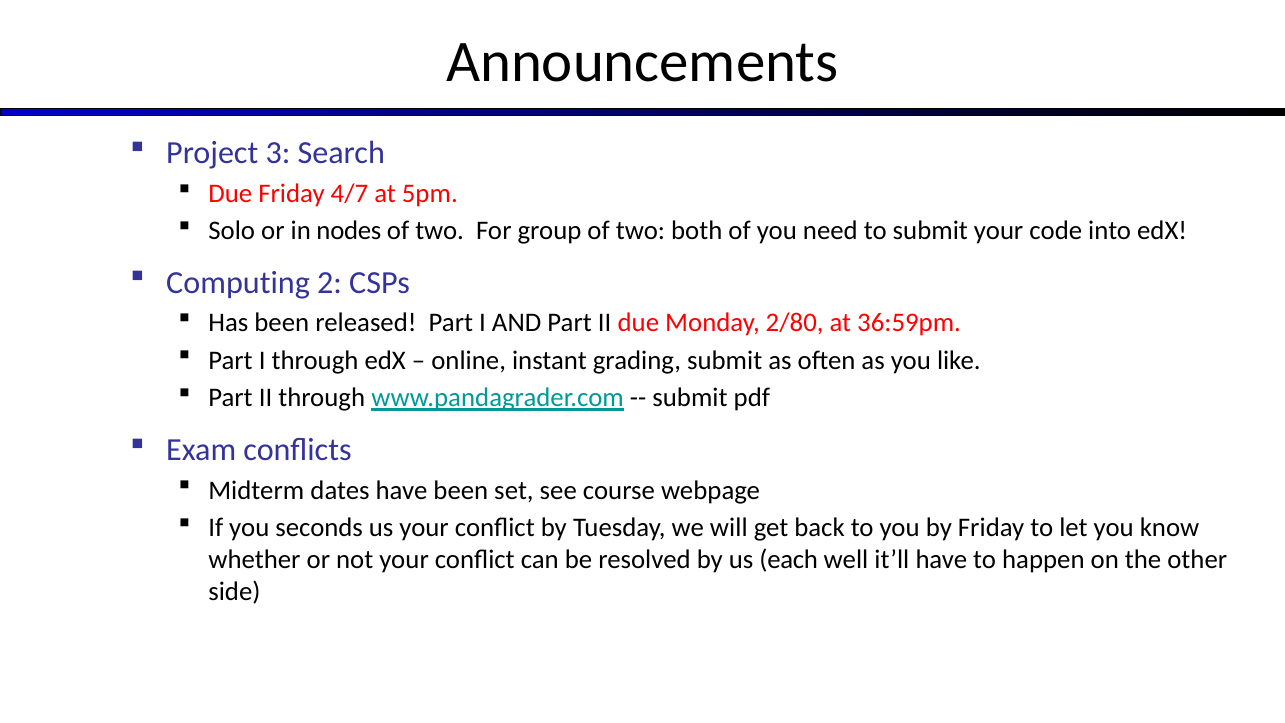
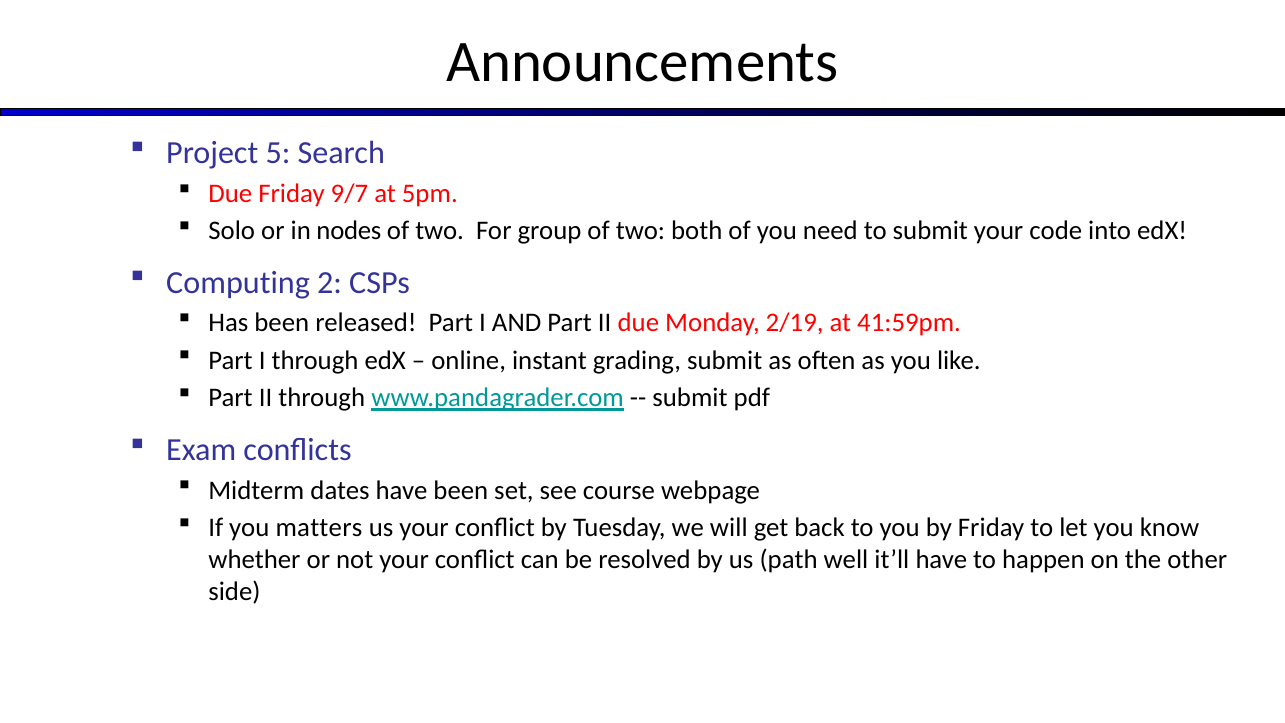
3: 3 -> 5 (278, 153)
4/7: 4/7 -> 9/7 (349, 194)
2/80: 2/80 -> 2/19 (795, 323)
36:59pm: 36:59pm -> 41:59pm (909, 323)
seconds: seconds -> matters (319, 528)
each: each -> path (789, 560)
